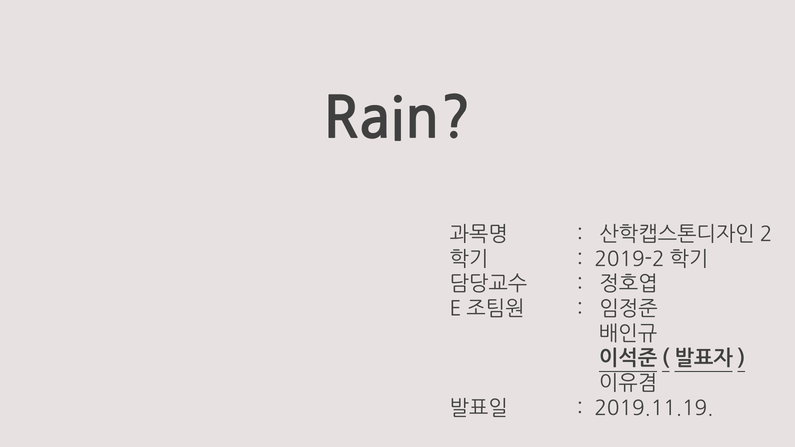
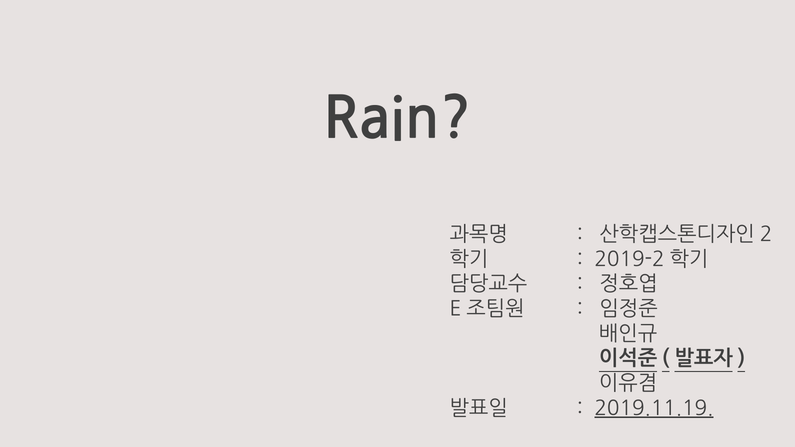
2019.11.19 underline: none -> present (654, 408)
